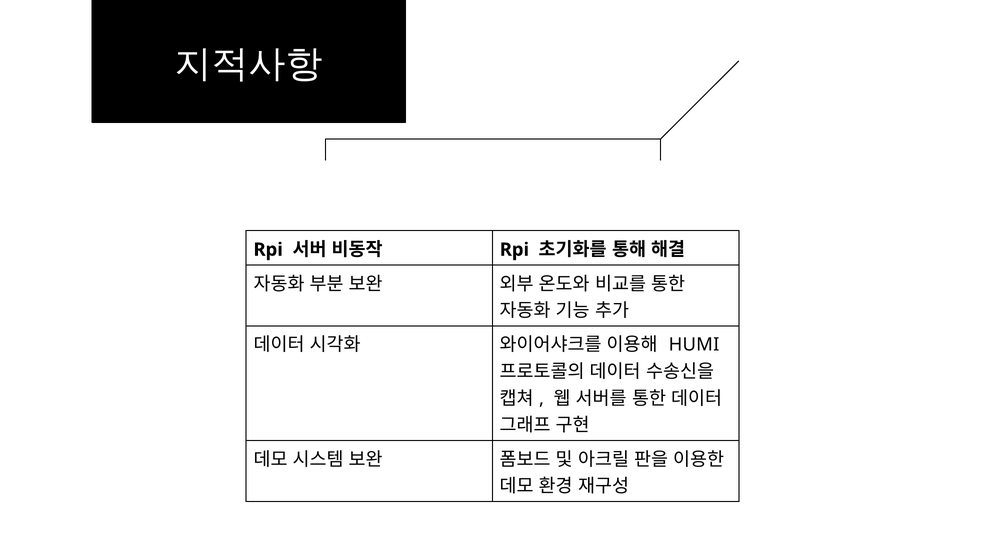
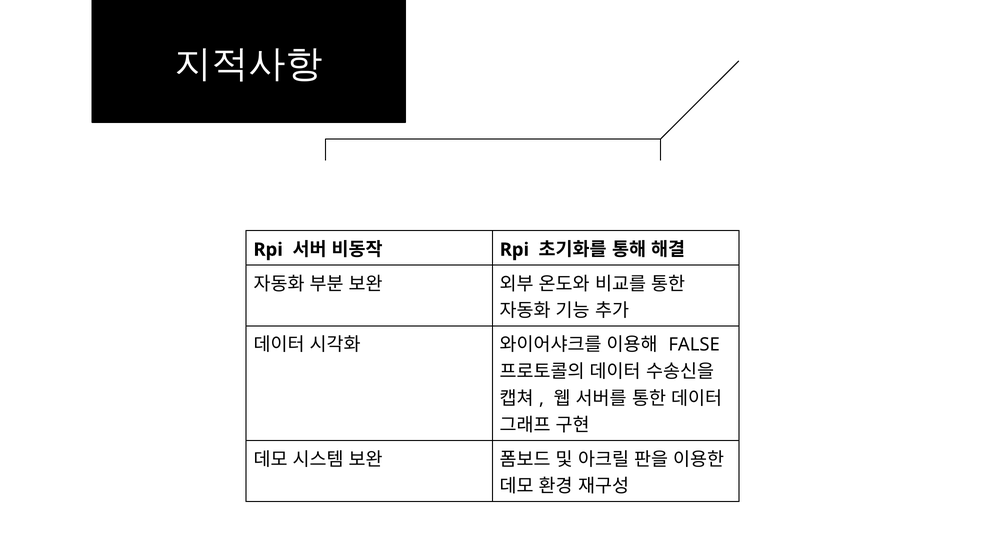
HUMI: HUMI -> FALSE (694, 345)
